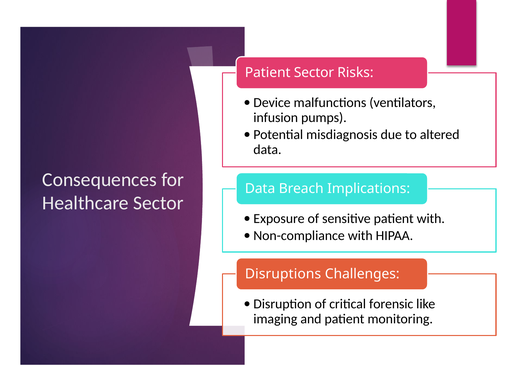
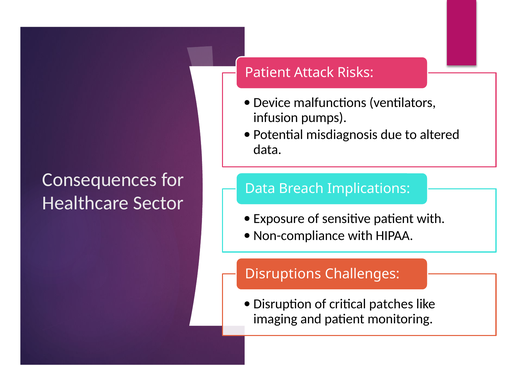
Patient Sector: Sector -> Attack (314, 73)
forensic: forensic -> patches (391, 304)
